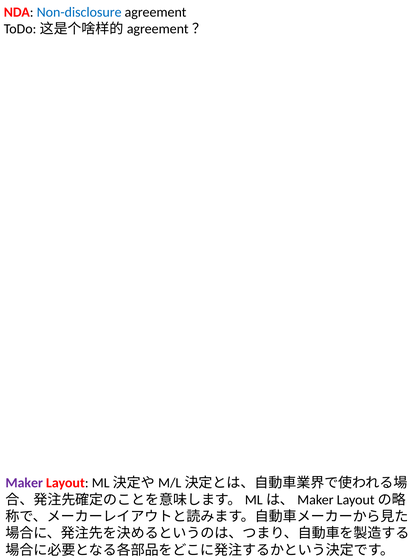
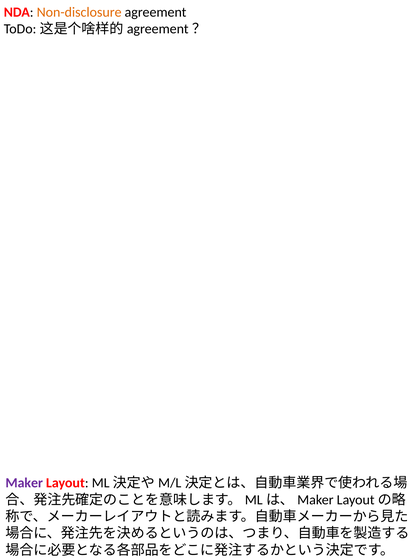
Non-disclosure colour: blue -> orange (79, 12)
